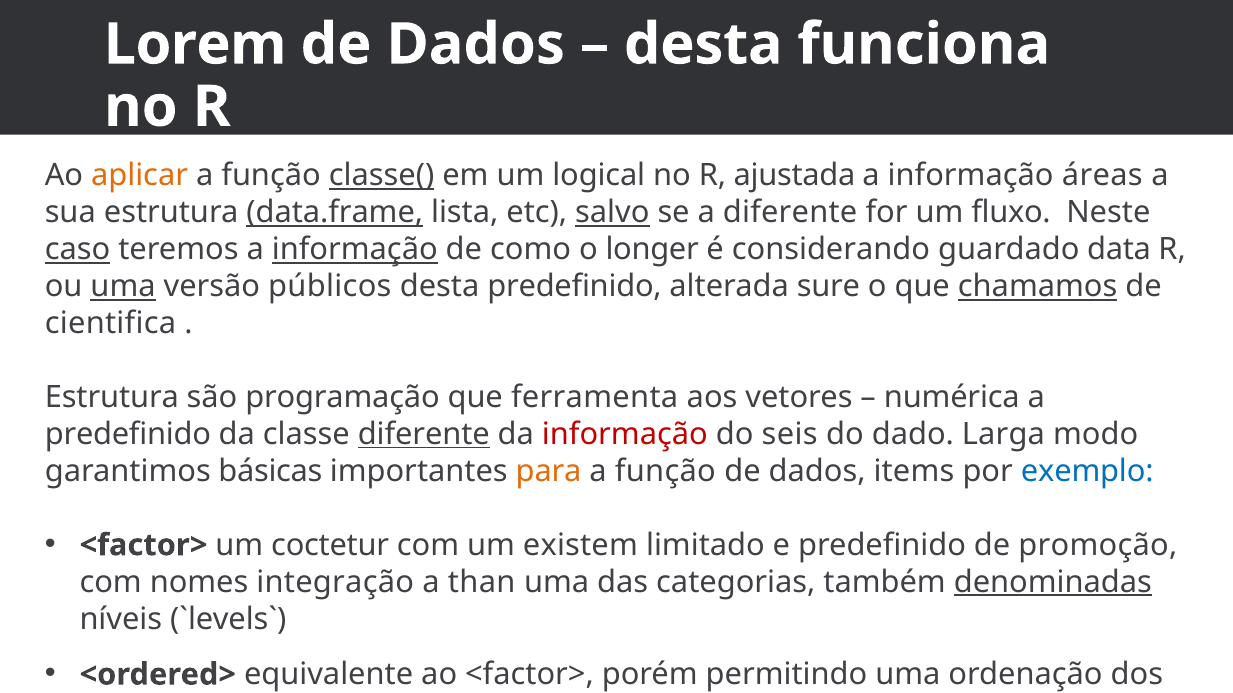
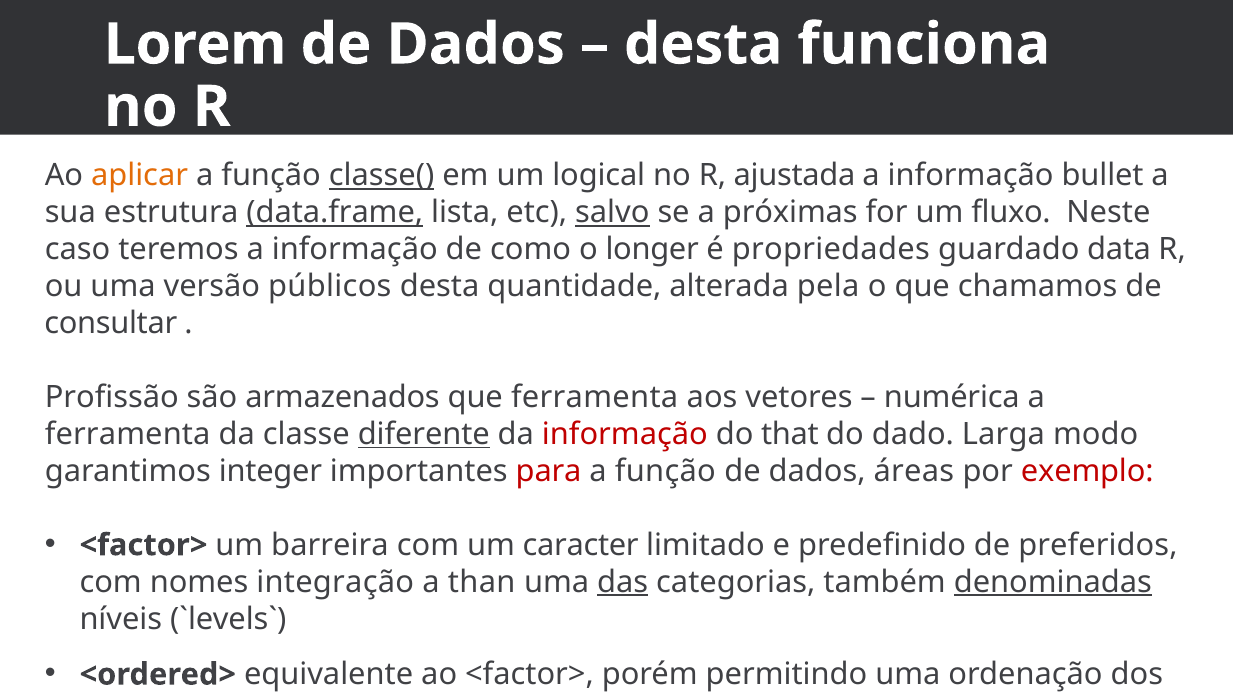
áreas: áreas -> bullet (1103, 176)
a diferente: diferente -> próximas (790, 213)
caso underline: present -> none (78, 250)
informação underline: present -> none (355, 250)
considerando: considerando -> propriedades (831, 250)
uma underline: present -> none (123, 287)
desta predefinido: predefinido -> quantidade (574, 287)
sure: sure -> pela (828, 287)
chamamos underline: present -> none (1038, 287)
cientifica: cientifica -> consultar (111, 324)
Estrutura: Estrutura -> Profissão (112, 398)
programação: programação -> armazenados (343, 398)
predefinido: predefinido -> ferramenta (128, 435)
seis: seis -> that (790, 435)
básicas: básicas -> integer (270, 472)
para colour: orange -> red (549, 472)
items: items -> áreas (914, 472)
exemplo colour: blue -> red (1087, 472)
coctetur: coctetur -> barreira (330, 546)
existem: existem -> caracter (581, 546)
promoção: promoção -> preferidos (1098, 546)
das underline: none -> present (623, 583)
